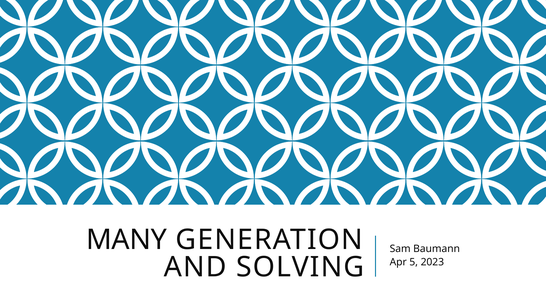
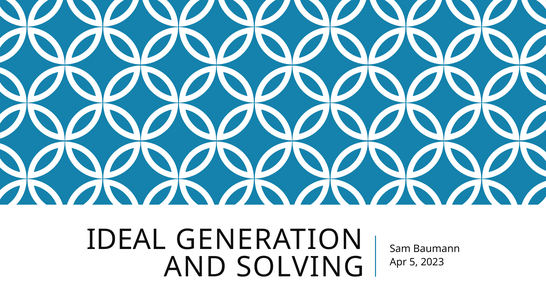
MANY: MANY -> IDEAL (126, 240)
